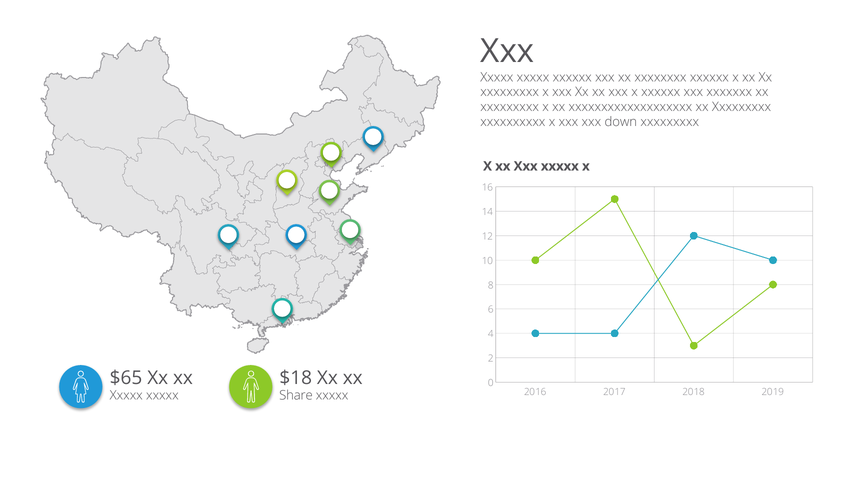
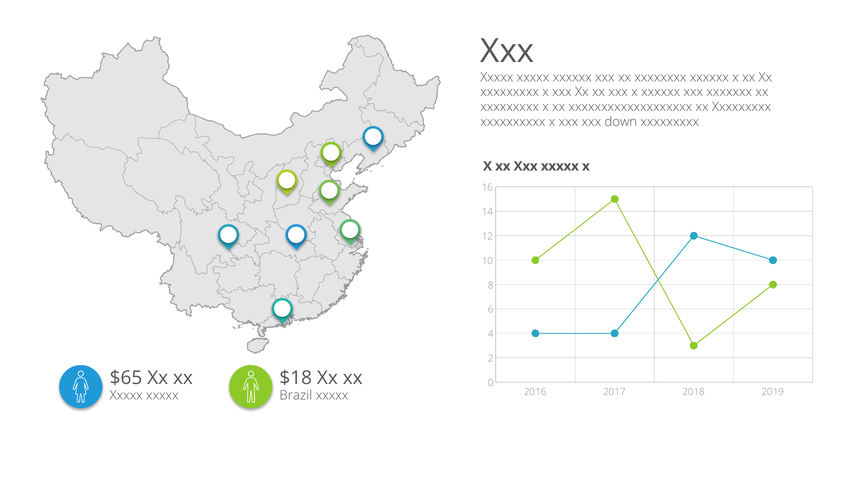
Share: Share -> Brazil (296, 396)
